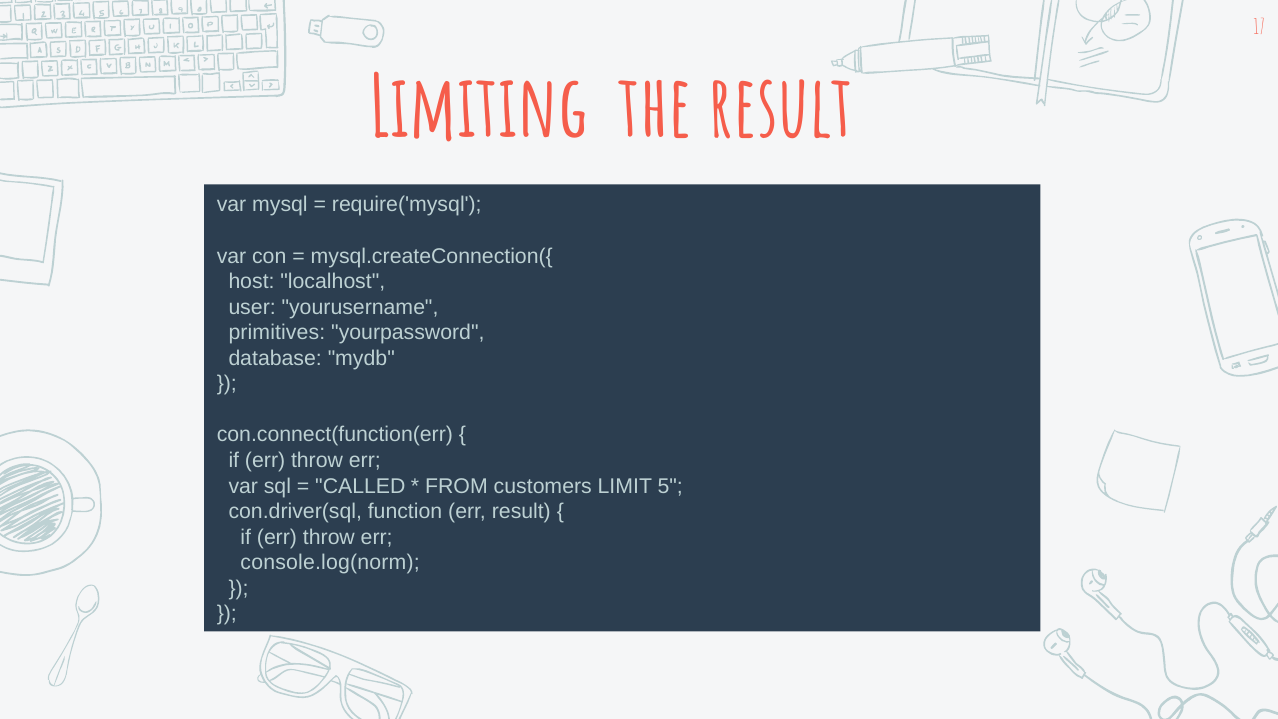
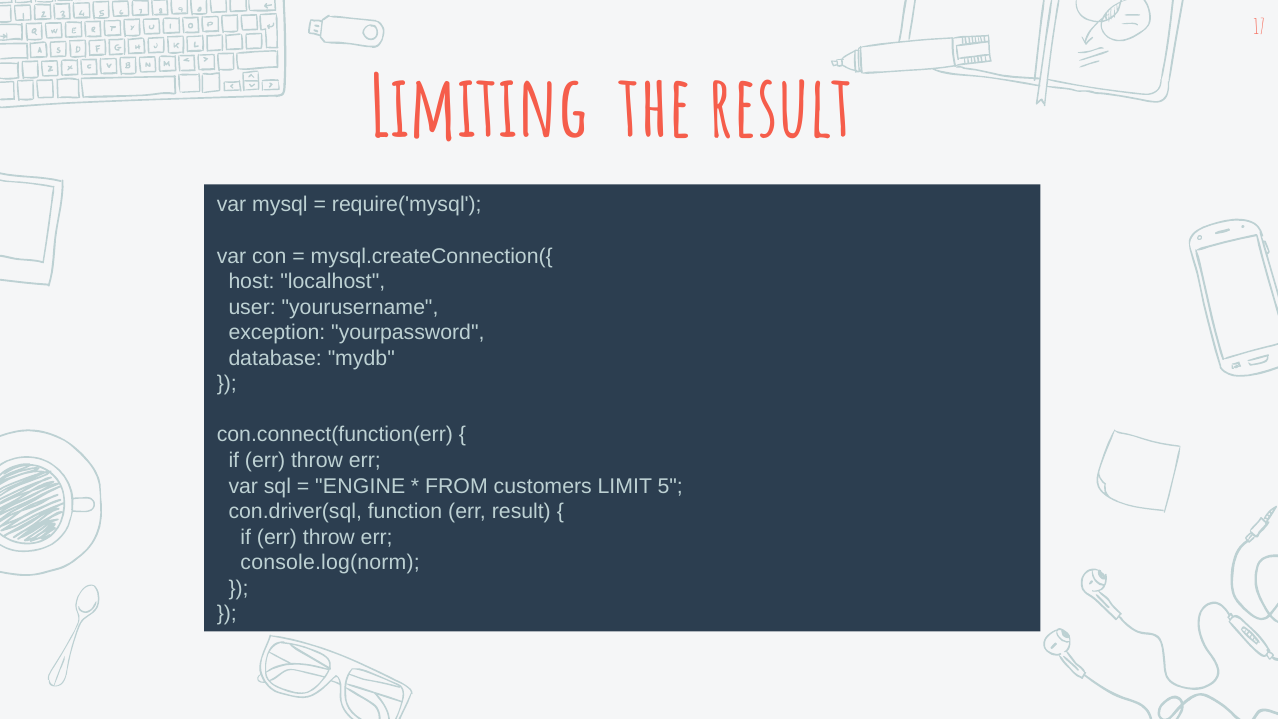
primitives: primitives -> exception (277, 333)
CALLED: CALLED -> ENGINE (360, 486)
